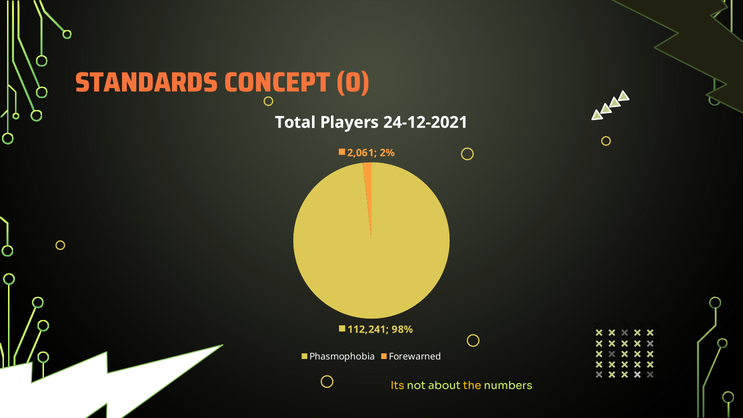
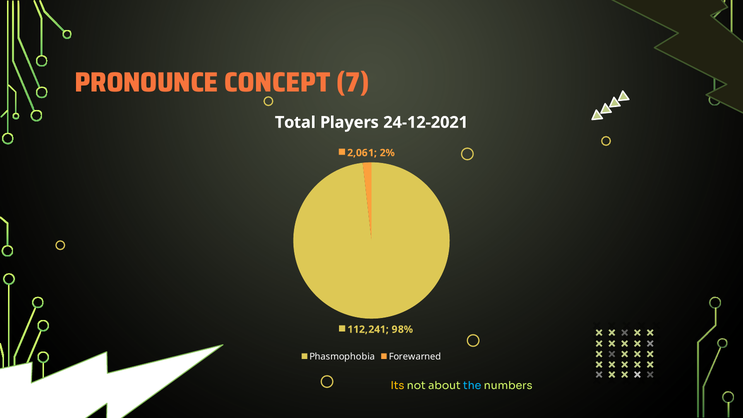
STANDARDS: STANDARDS -> PRONOUNCE (147, 83)
0: 0 -> 7 (353, 83)
the colour: yellow -> light blue (472, 386)
